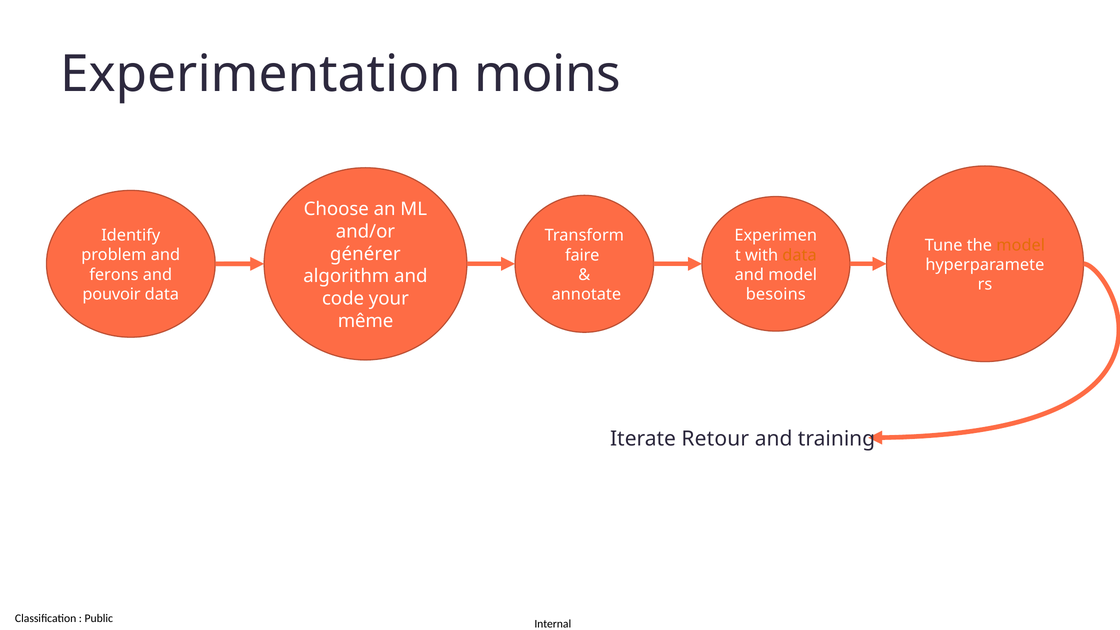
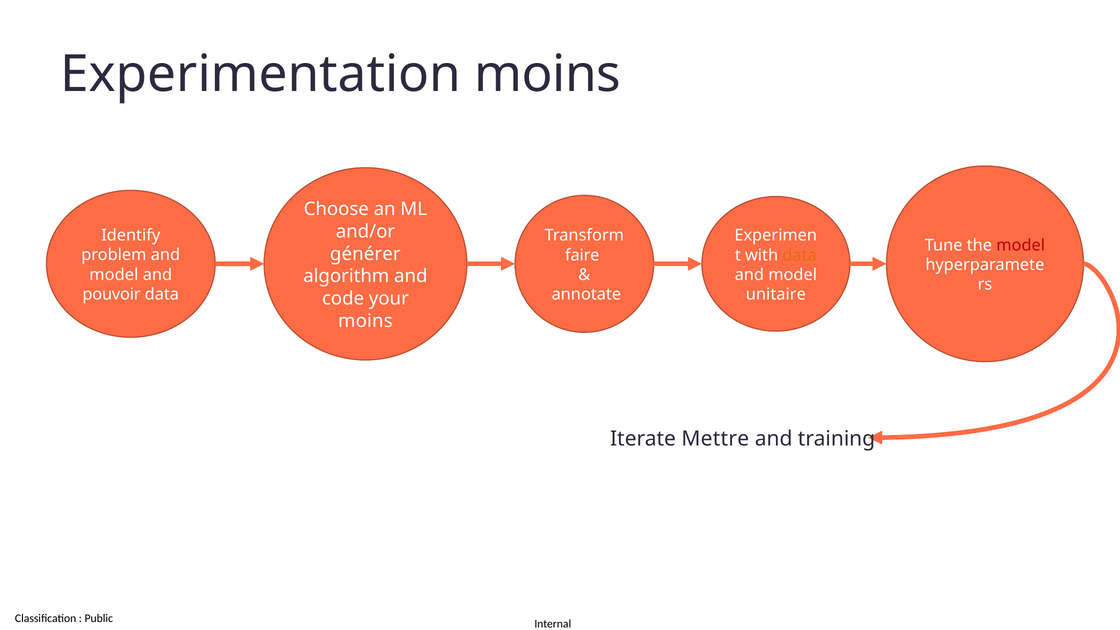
model colour: orange -> red (1021, 245)
ferons: ferons -> model (114, 275)
besoins: besoins -> unitaire (776, 294)
même: même -> moins (365, 321)
Retour: Retour -> Mettre (715, 439)
